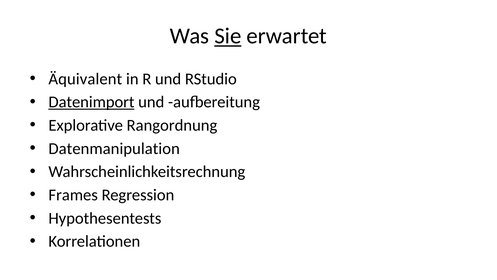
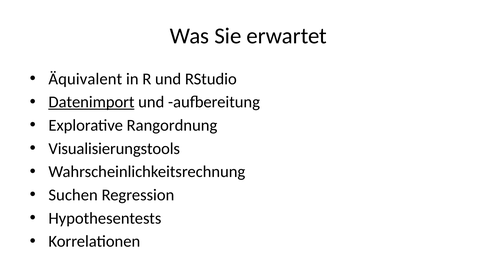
Sie underline: present -> none (228, 36)
Datenmanipulation: Datenmanipulation -> Visualisierungstools (114, 148)
Frames: Frames -> Suchen (73, 195)
